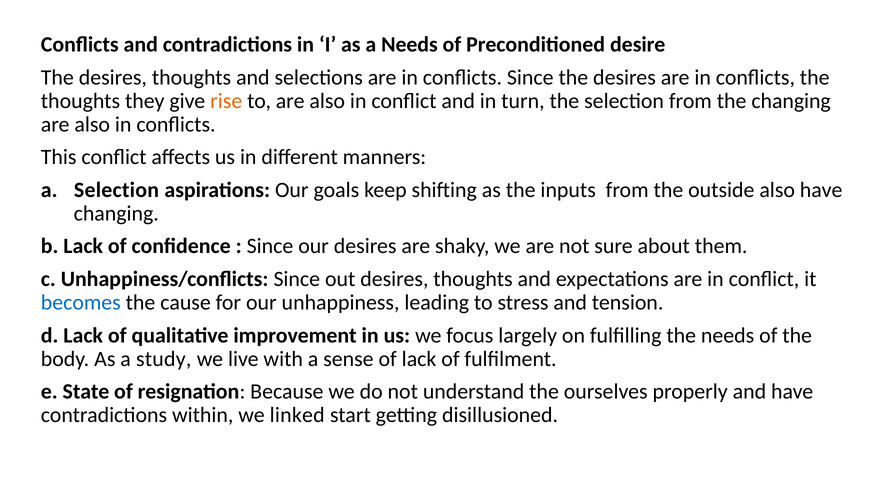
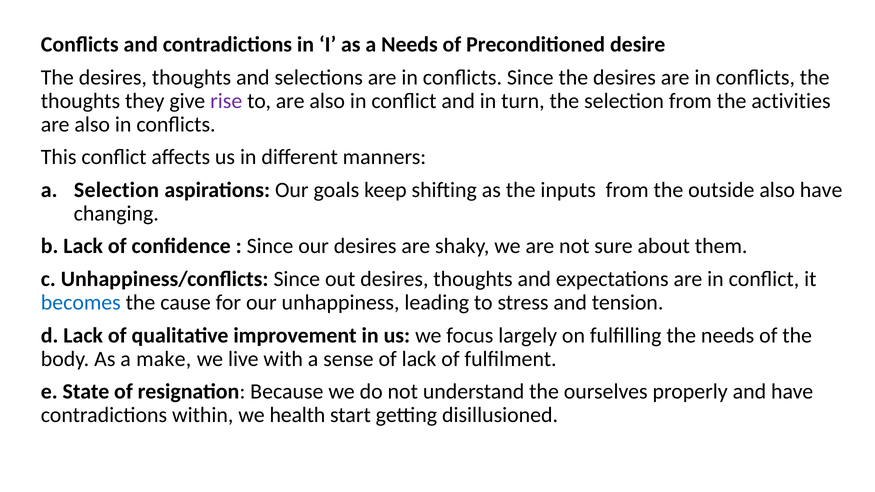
rise colour: orange -> purple (226, 101)
the changing: changing -> activities (791, 101)
study: study -> make (164, 359)
linked: linked -> health (297, 415)
